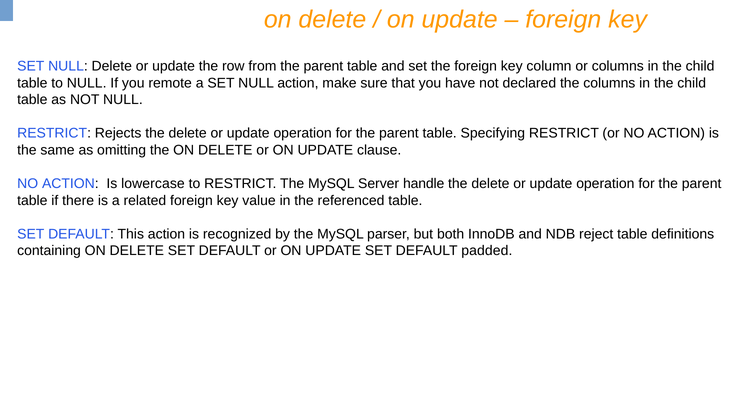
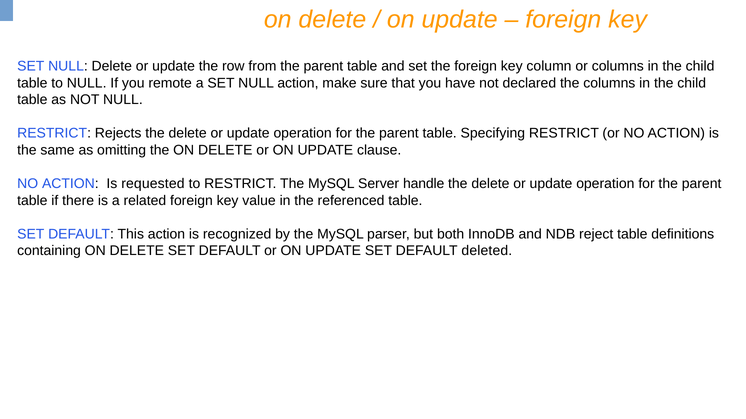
lowercase: lowercase -> requested (153, 184)
padded: padded -> deleted (487, 251)
